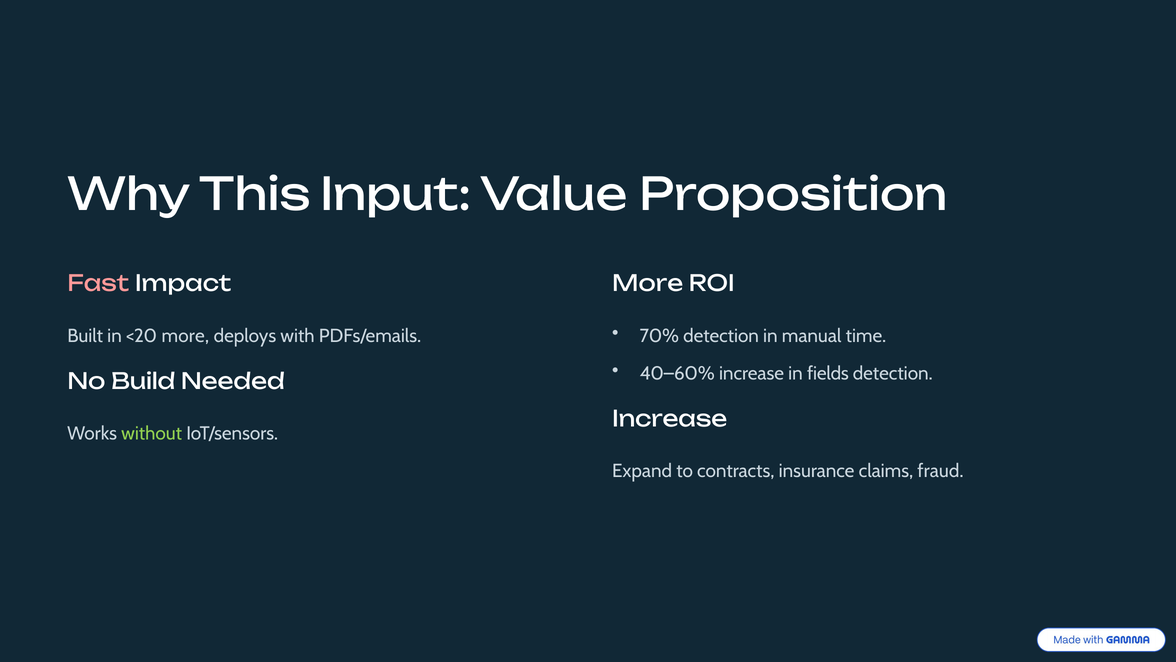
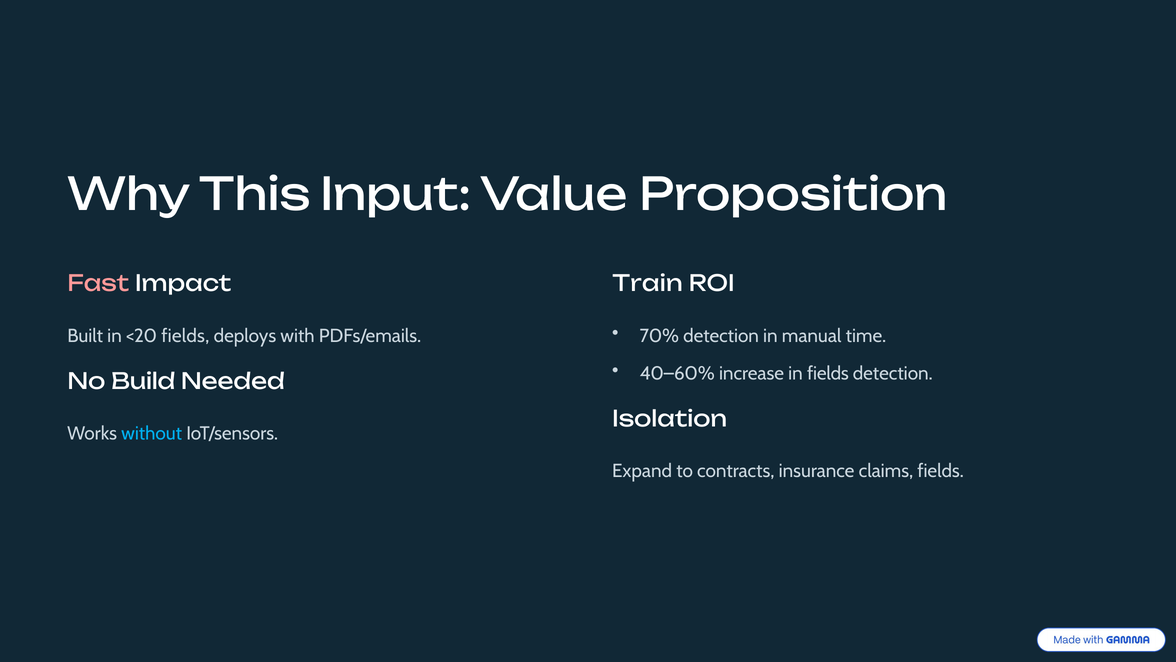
More: More -> Train (648, 284)
<20 more: more -> fields (185, 336)
Increase: Increase -> Isolation (670, 419)
without colour: light green -> light blue (152, 433)
claims fraud: fraud -> fields (941, 471)
